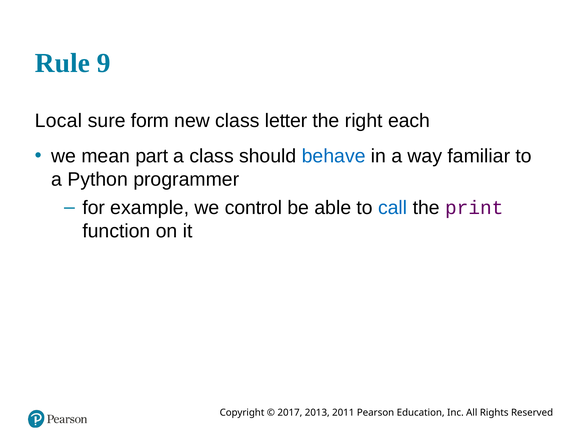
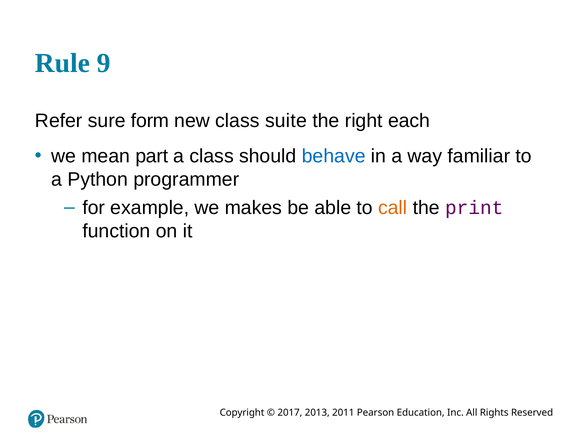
Local: Local -> Refer (59, 121)
letter: letter -> suite (286, 121)
control: control -> makes (253, 208)
call colour: blue -> orange (393, 208)
